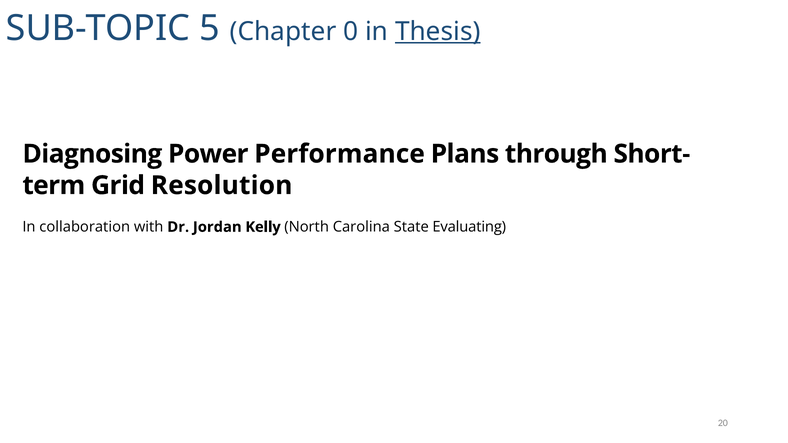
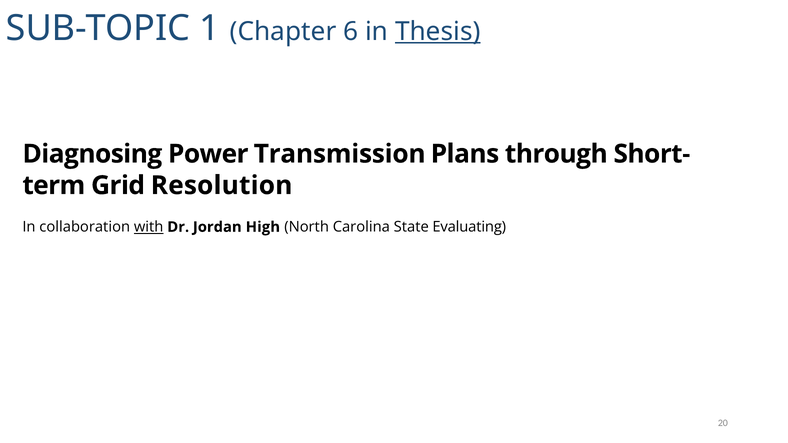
5: 5 -> 1 (210, 28)
0: 0 -> 6 (351, 32)
Performance: Performance -> Transmission (340, 154)
with underline: none -> present (149, 227)
Kelly: Kelly -> High (263, 227)
